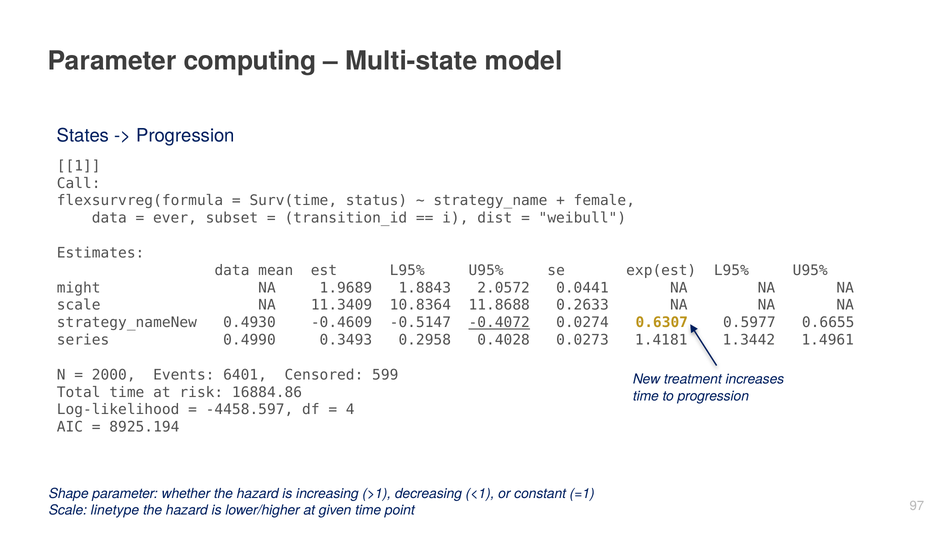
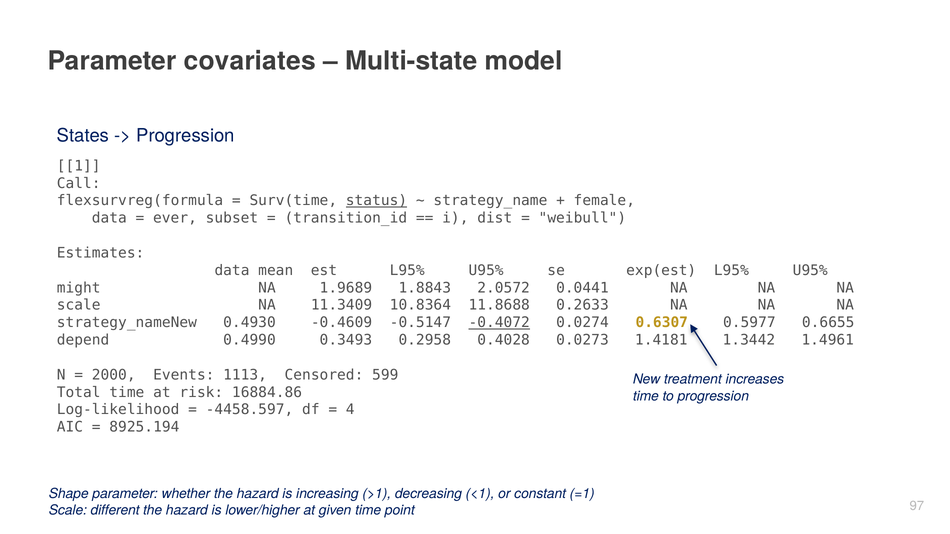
computing: computing -> covariates (250, 61)
status underline: none -> present (377, 201)
series: series -> depend (83, 340)
6401: 6401 -> 1113 (245, 375)
linetype: linetype -> different (115, 511)
